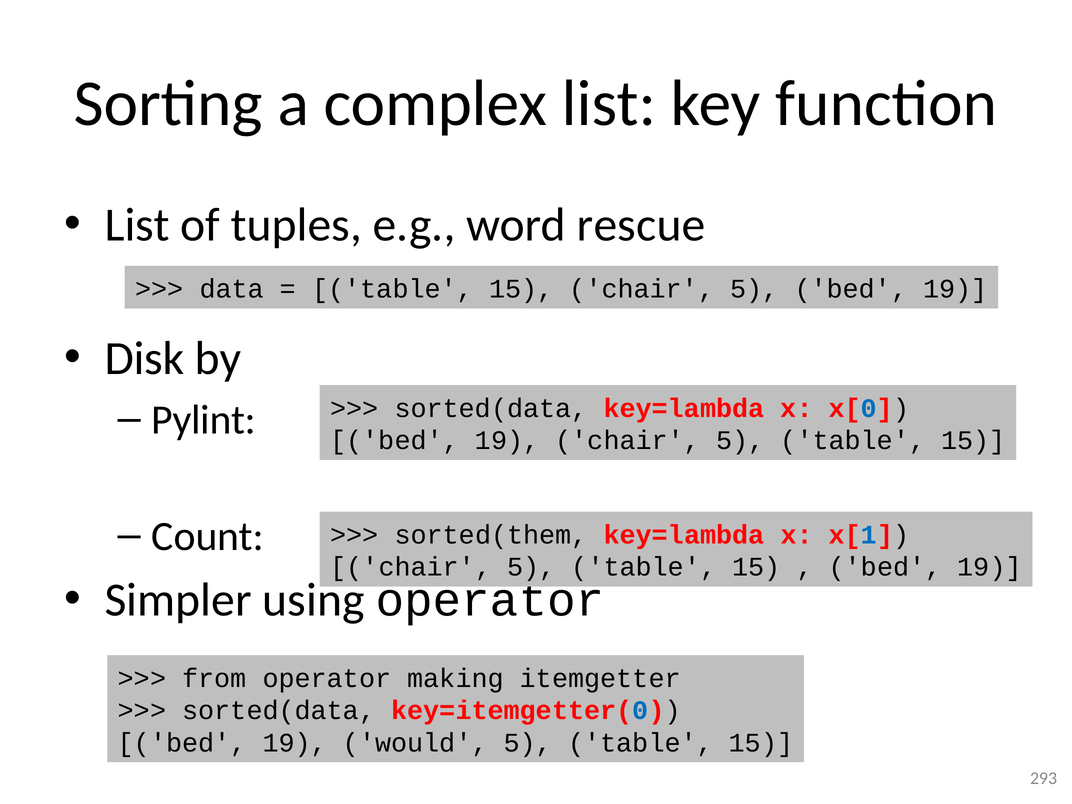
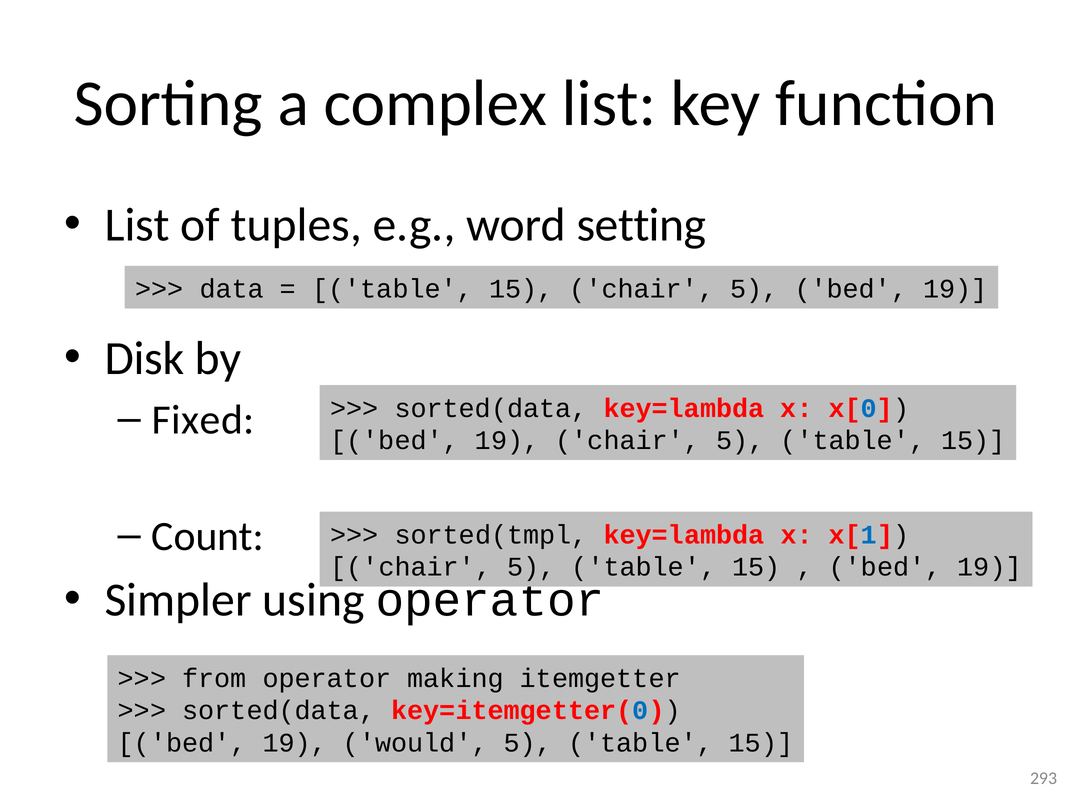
rescue: rescue -> setting (642, 225)
Pylint: Pylint -> Fixed (203, 420)
sorted(them: sorted(them -> sorted(tmpl (491, 535)
